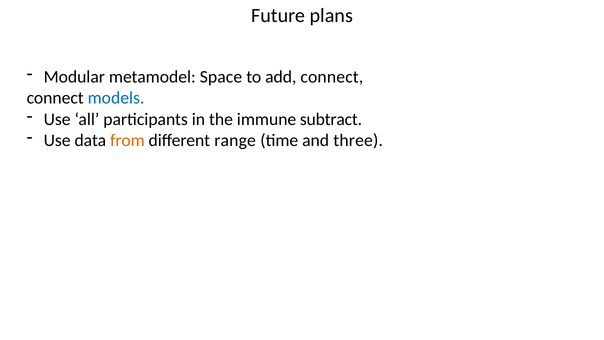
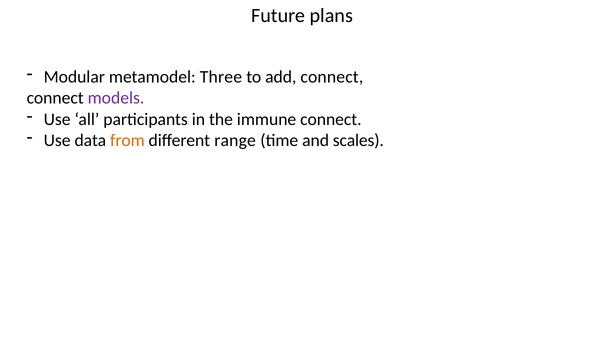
Space: Space -> Three (221, 77)
models colour: blue -> purple (116, 98)
immune subtract: subtract -> connect (331, 119)
three: three -> scales (358, 140)
